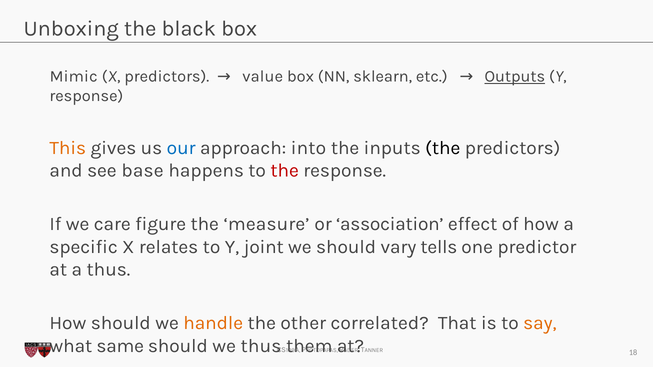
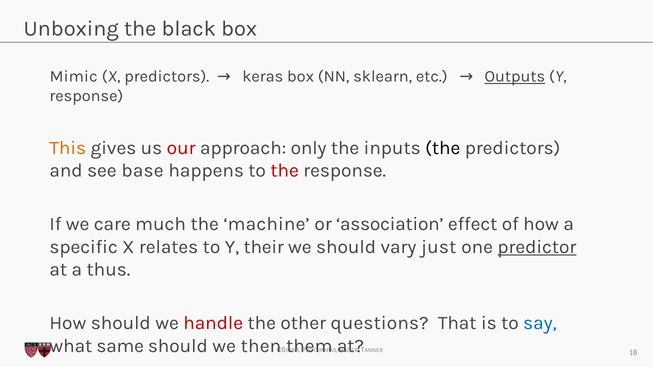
value: value -> keras (263, 76)
our colour: blue -> red (181, 148)
into: into -> only (309, 148)
figure: figure -> much (161, 224)
measure: measure -> machine (267, 224)
joint: joint -> their (264, 247)
tells: tells -> just (439, 247)
predictor underline: none -> present (537, 247)
handle colour: orange -> red (213, 323)
correlated: correlated -> questions (380, 323)
say colour: orange -> blue (540, 323)
we thus: thus -> then (261, 346)
